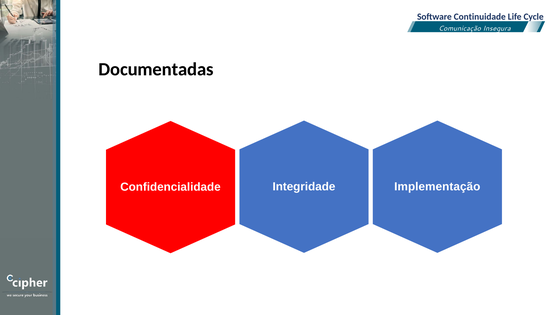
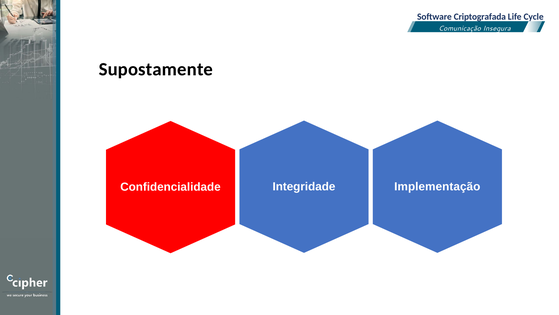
Continuidade: Continuidade -> Criptografada (480, 17)
Documentadas: Documentadas -> Supostamente (156, 69)
